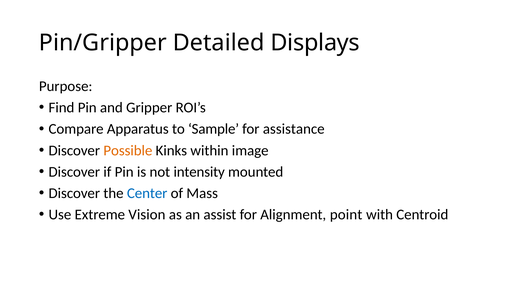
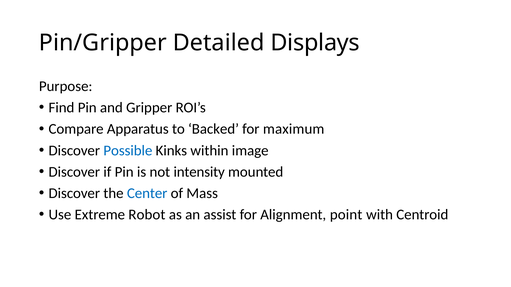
Sample: Sample -> Backed (213, 129)
assistance: assistance -> maximum (294, 129)
Possible colour: orange -> blue (128, 151)
Vision: Vision -> Robot (147, 215)
